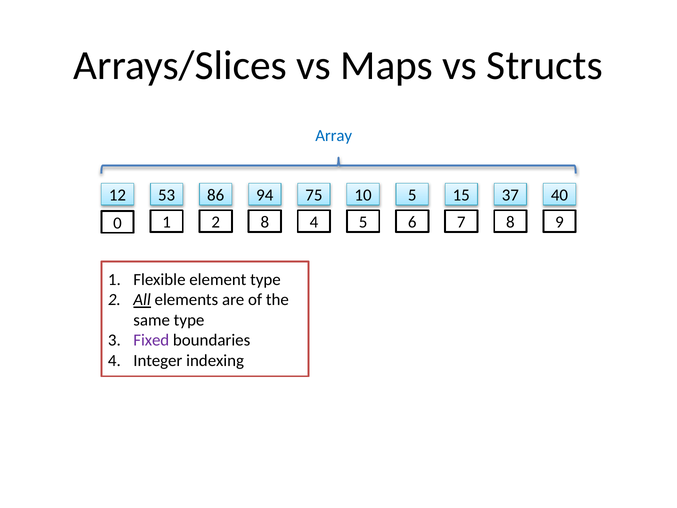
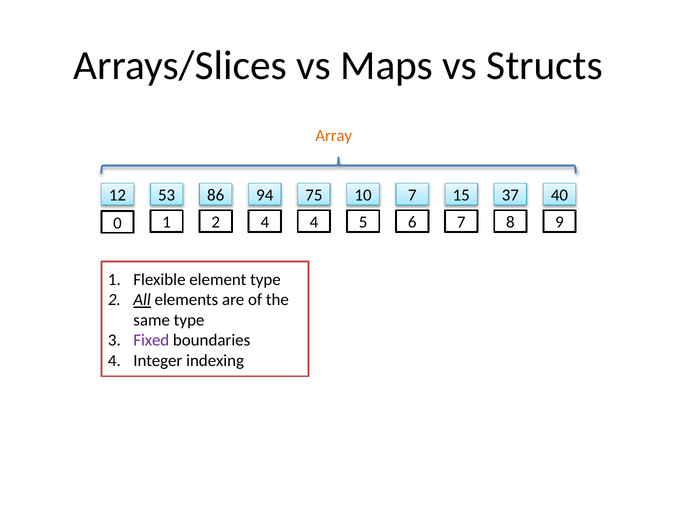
Array colour: blue -> orange (334, 136)
10 5: 5 -> 7 (412, 195)
2 8: 8 -> 4 (265, 222)
